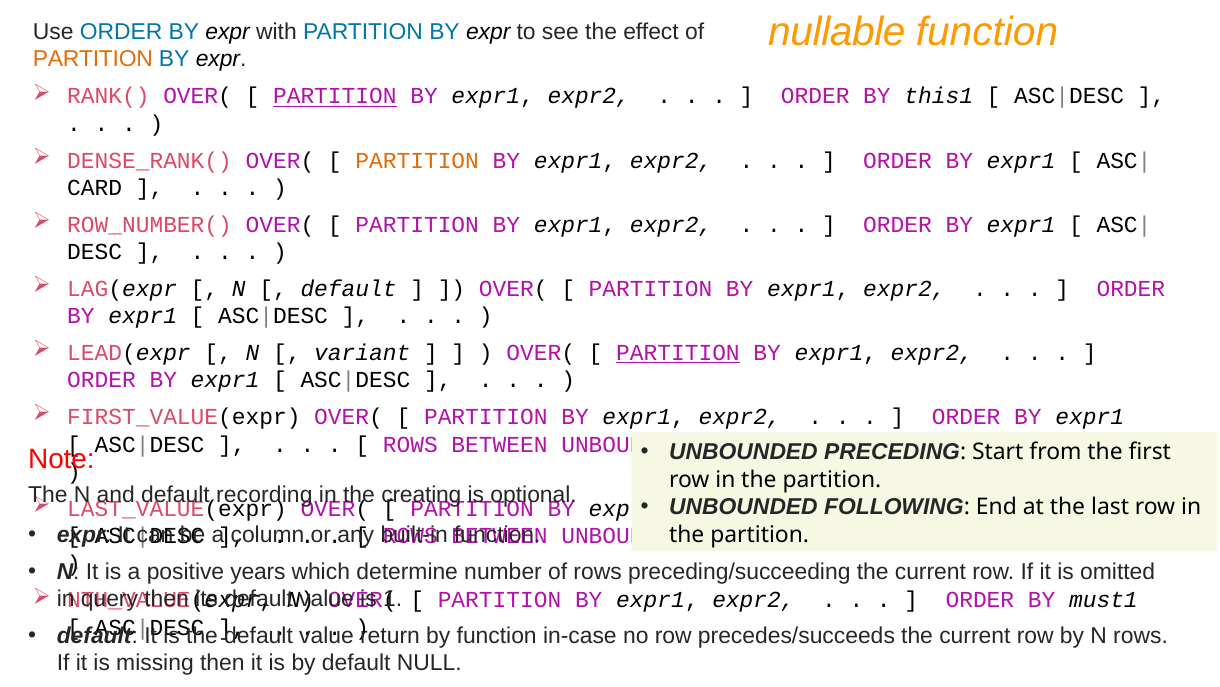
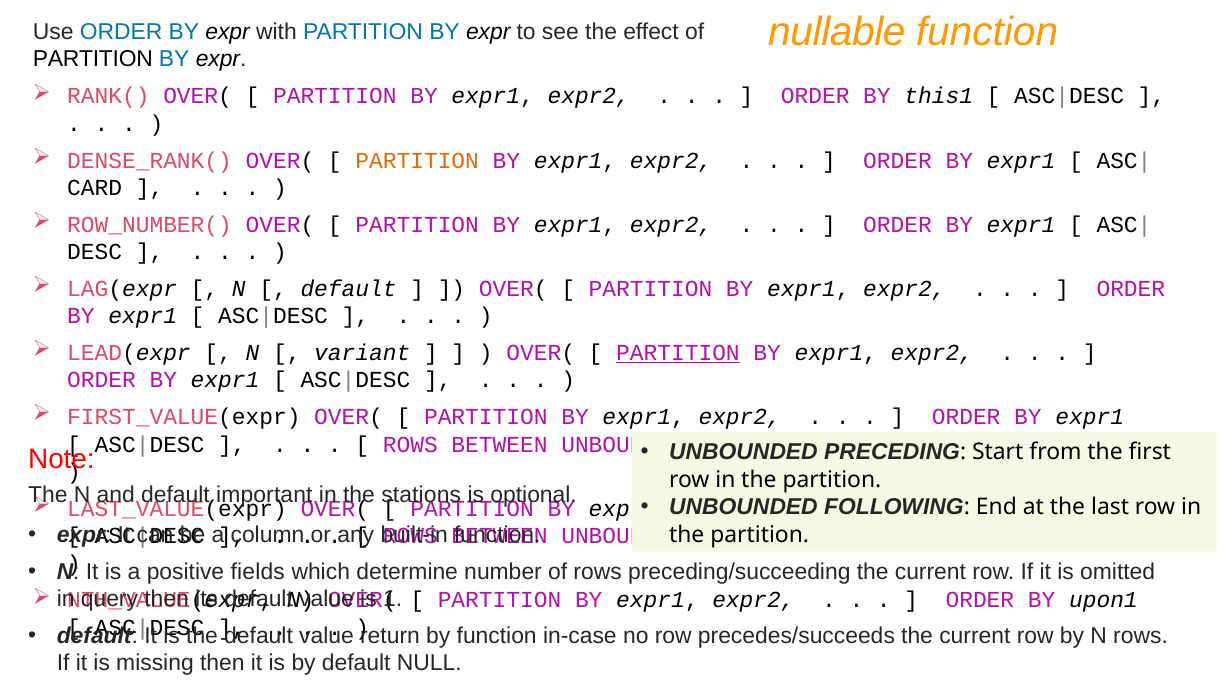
PARTITION colour: orange -> black (93, 59)
PARTITION underline: present -> none (335, 96)
recording: recording -> important (264, 495)
creating: creating -> stations (421, 495)
years: years -> fields (258, 571)
must1: must1 -> upon1 (1103, 600)
